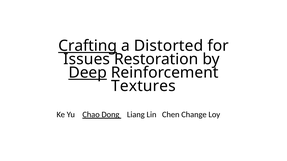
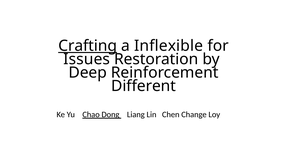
Distorted: Distorted -> Inflexible (169, 46)
Deep underline: present -> none (88, 73)
Textures: Textures -> Different (144, 86)
